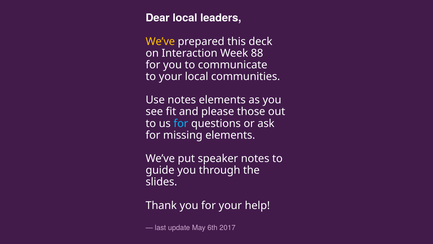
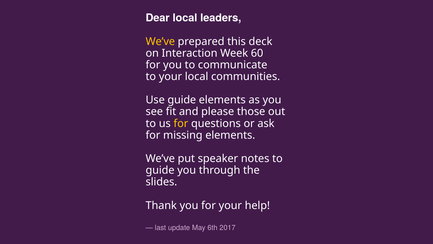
88: 88 -> 60 (257, 53)
Use notes: notes -> guide (182, 100)
for colour: light blue -> yellow (181, 123)
